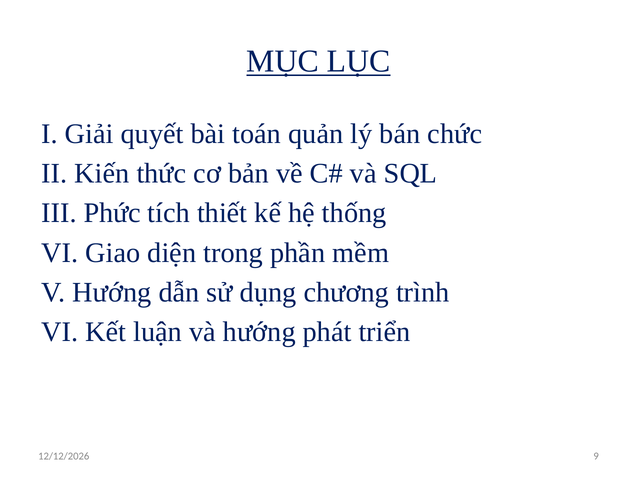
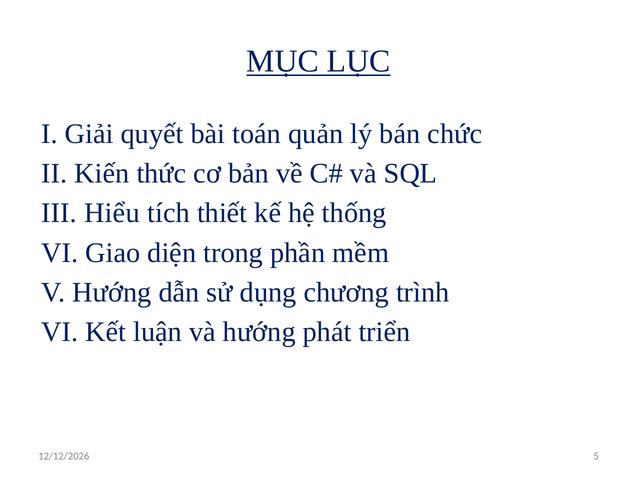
Phức: Phức -> Hiểu (112, 213)
9: 9 -> 5 (596, 456)
